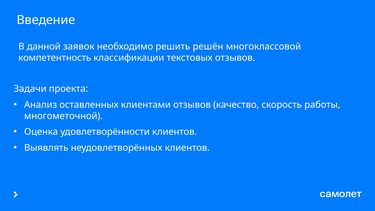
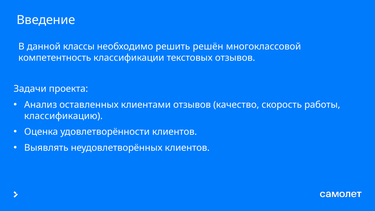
заявок: заявок -> классы (79, 47)
многометочной: многометочной -> классификацию (63, 116)
